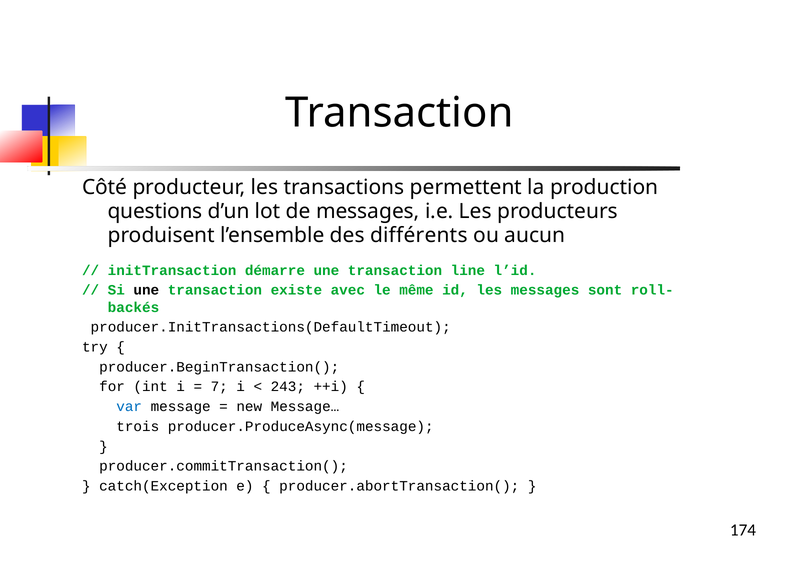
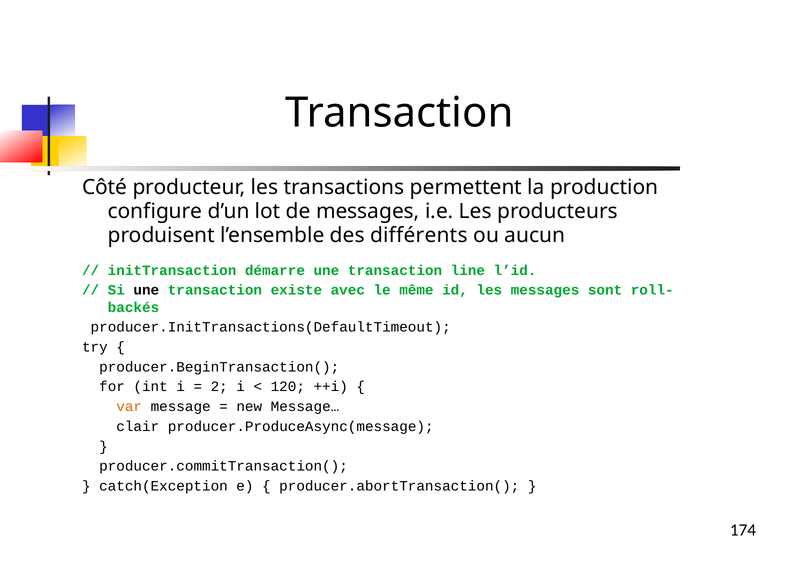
questions: questions -> configure (155, 212)
7: 7 -> 2 (219, 387)
243: 243 -> 120 (288, 387)
var colour: blue -> orange (129, 407)
trois: trois -> clair (138, 427)
